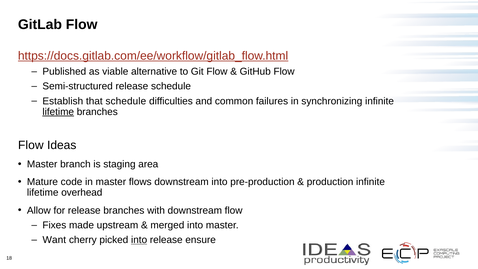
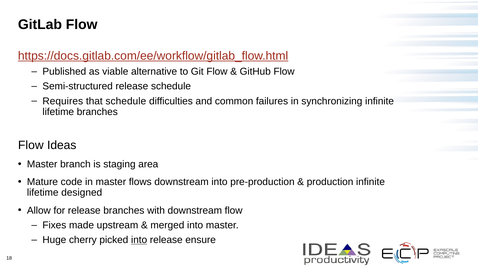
Establish: Establish -> Requires (63, 101)
lifetime underline: present -> none (58, 112)
overhead: overhead -> designed (82, 193)
Want: Want -> Huge (54, 240)
